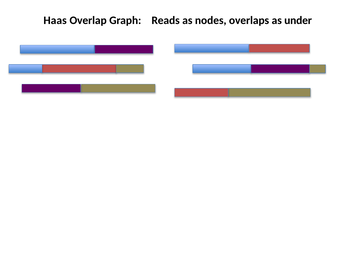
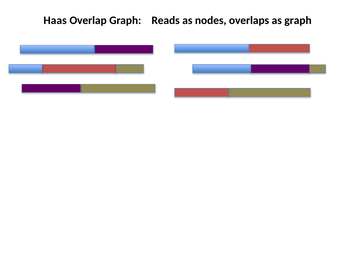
as under: under -> graph (298, 20)
